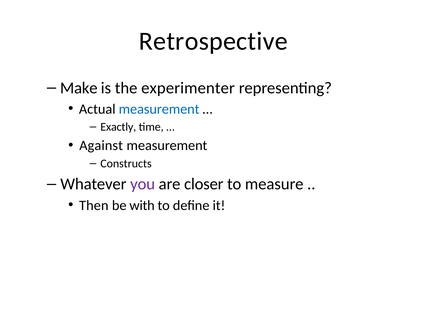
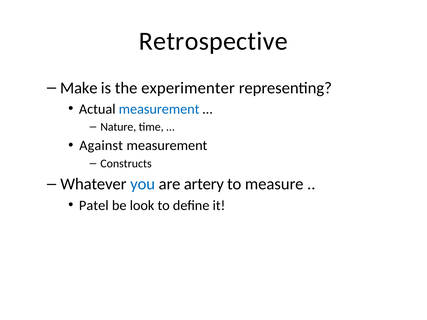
Exactly: Exactly -> Nature (118, 127)
you colour: purple -> blue (143, 184)
closer: closer -> artery (204, 184)
Then: Then -> Patel (94, 206)
with: with -> look (142, 206)
